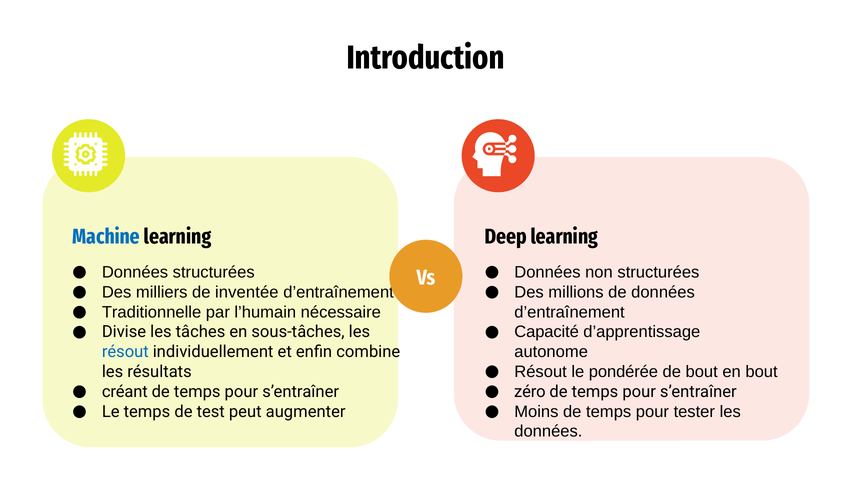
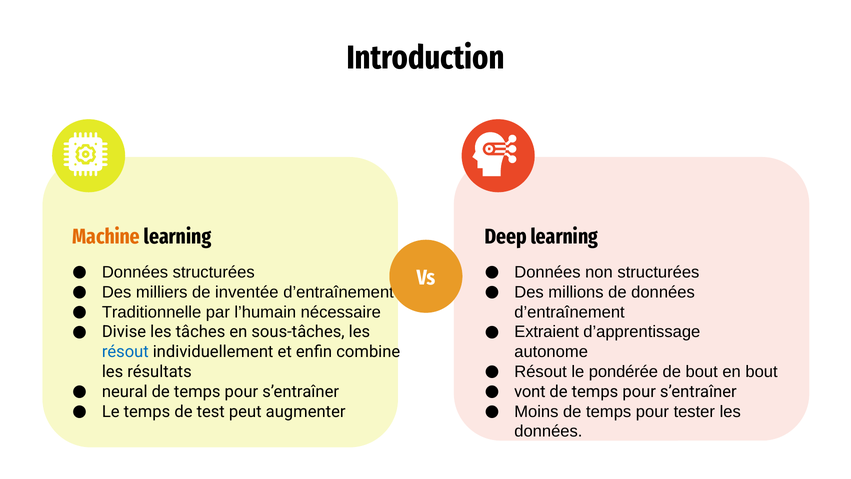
Machine colour: blue -> orange (106, 236)
Capacité: Capacité -> Extraient (547, 332)
créant: créant -> neural (125, 391)
zéro: zéro -> vont (530, 391)
